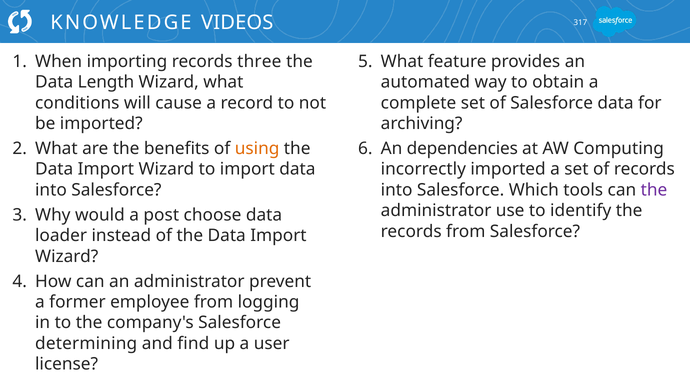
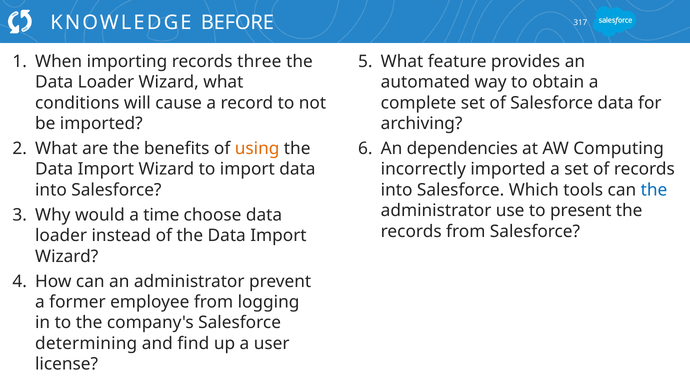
VIDEOS: VIDEOS -> BEFORE (237, 23)
Length: Length -> Loader (106, 82)
the colour: purple -> blue (654, 190)
identify: identify -> present (581, 211)
post: post -> time (161, 215)
